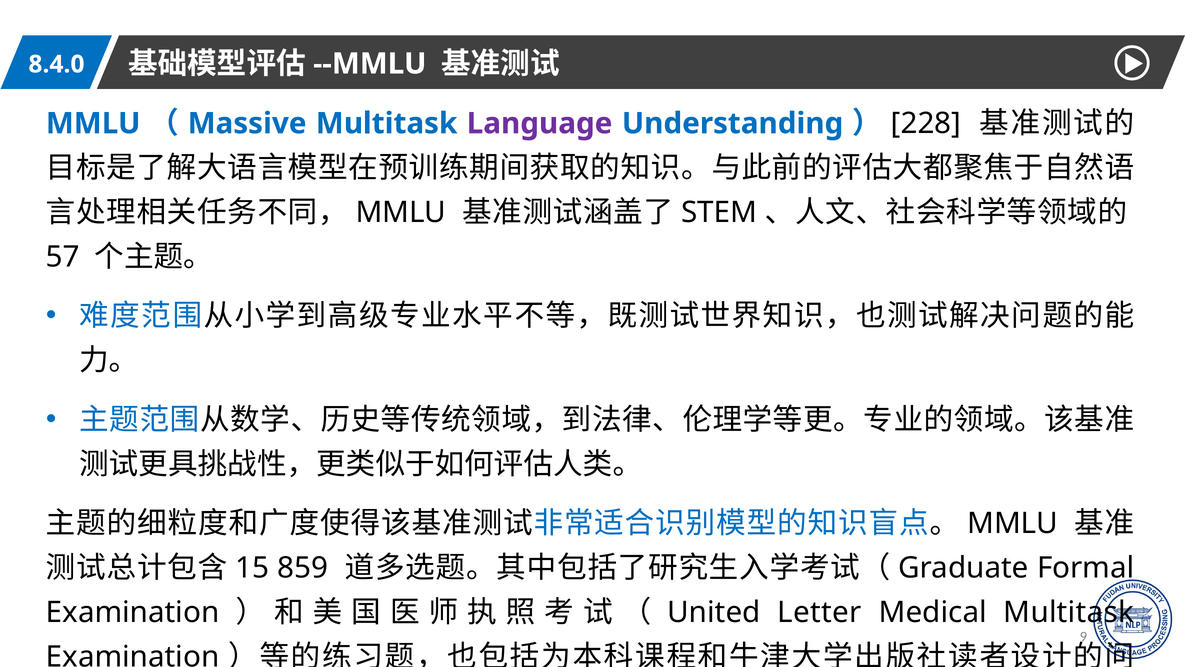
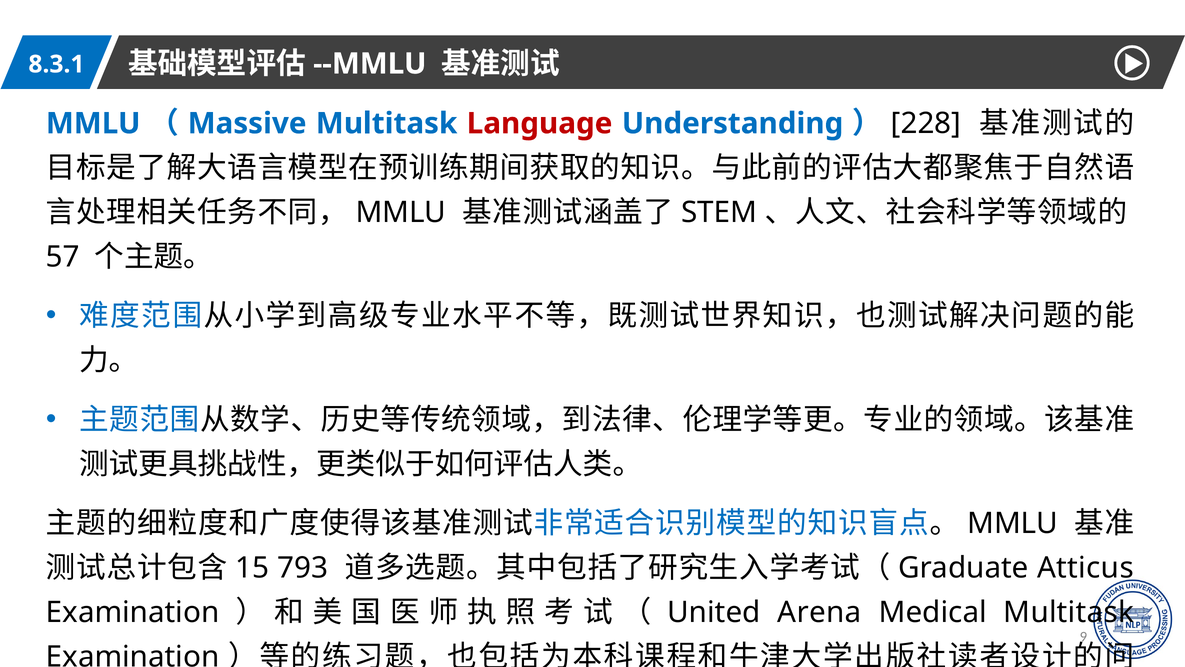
8.4.0: 8.4.0 -> 8.3.1 (56, 64)
Language colour: purple -> red (540, 123)
859: 859 -> 793 (303, 568)
Formal: Formal -> Atticus (1085, 568)
Letter: Letter -> Arena (820, 612)
